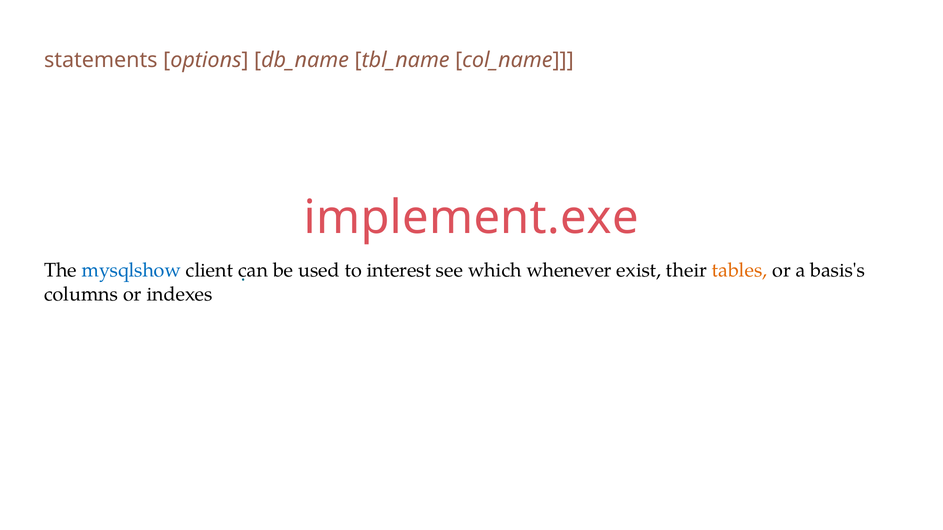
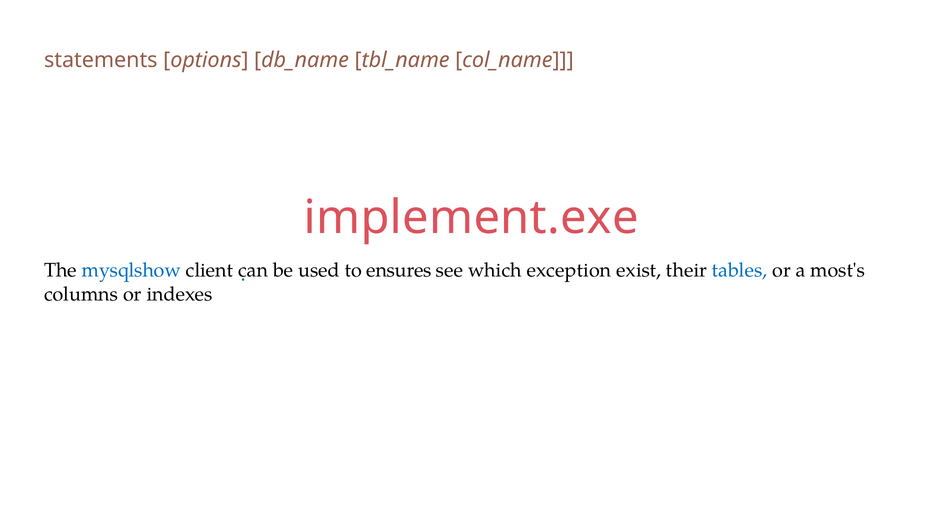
interest: interest -> ensures (399, 271)
whenever: whenever -> exception (569, 271)
tables colour: orange -> blue (740, 271)
basis's: basis's -> most's (838, 271)
